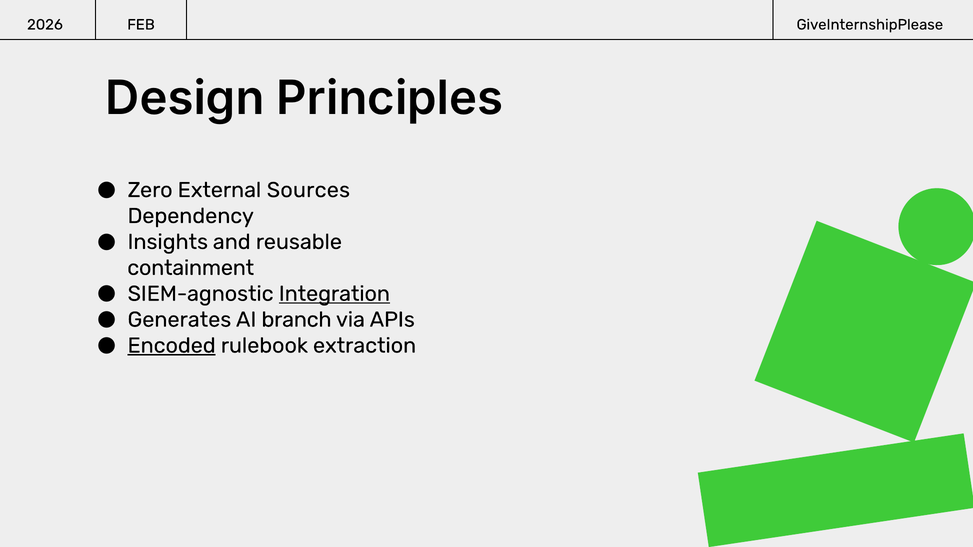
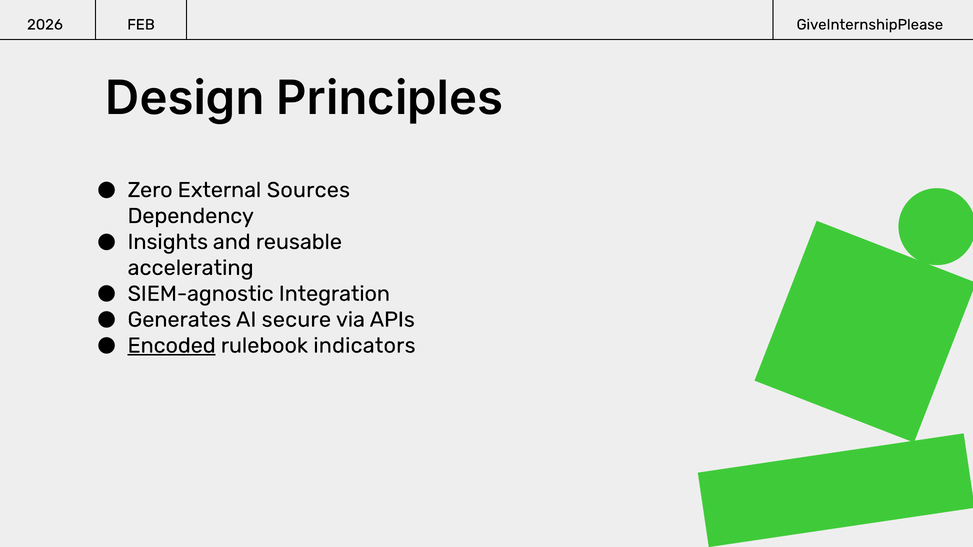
containment: containment -> accelerating (191, 268)
Integration underline: present -> none (334, 294)
branch: branch -> secure (296, 320)
extraction: extraction -> indicators (364, 346)
